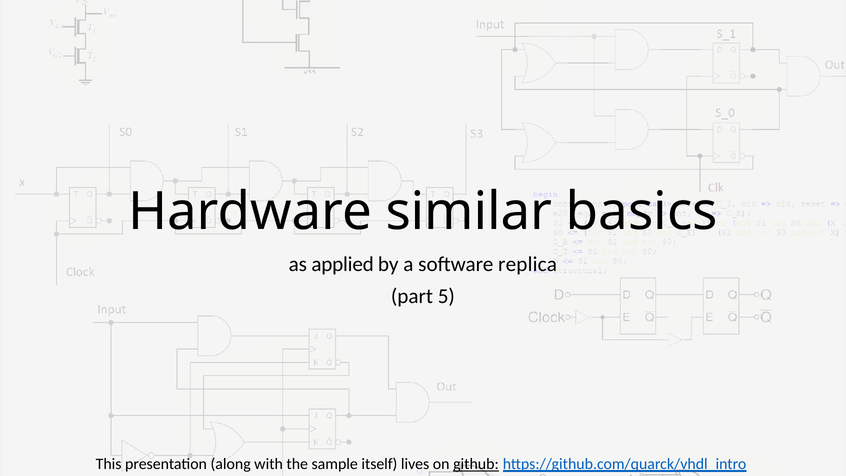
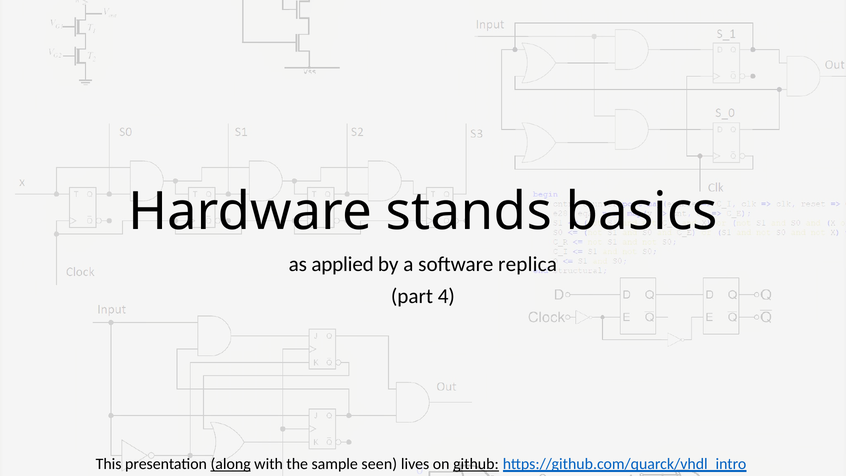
similar: similar -> stands (469, 211)
5: 5 -> 4 (446, 296)
along underline: none -> present (231, 464)
itself: itself -> seen (379, 464)
